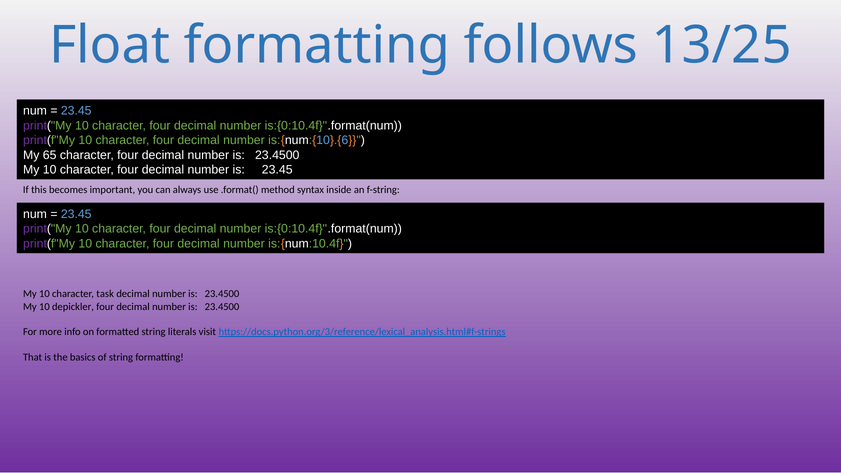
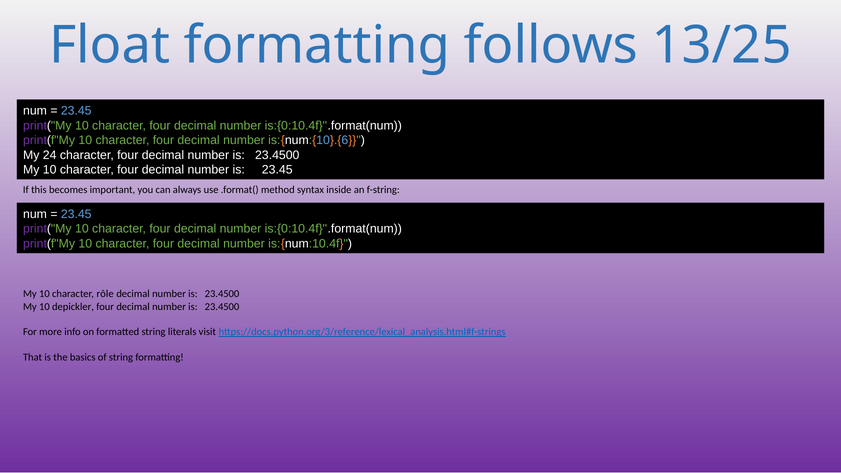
65: 65 -> 24 (50, 155)
task: task -> rôle (105, 294)
